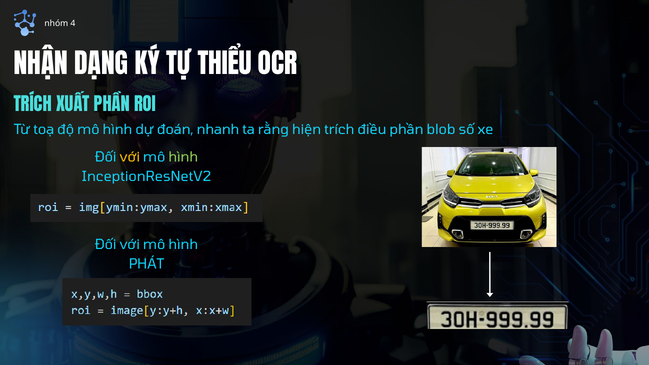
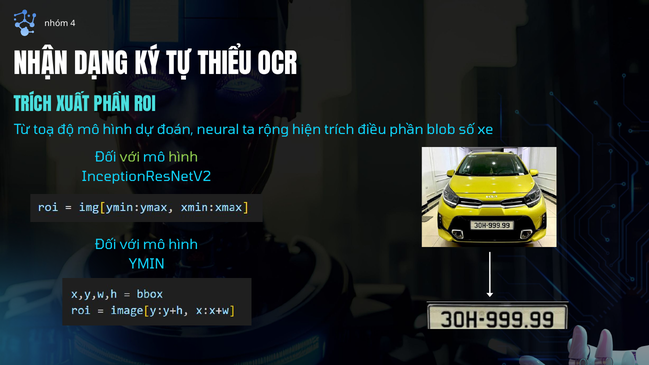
nhanh: nhanh -> neural (218, 129)
rằng: rằng -> rộng (273, 129)
với colour: yellow -> light green (130, 157)
PHÁT: PHÁT -> YMIN (147, 264)
